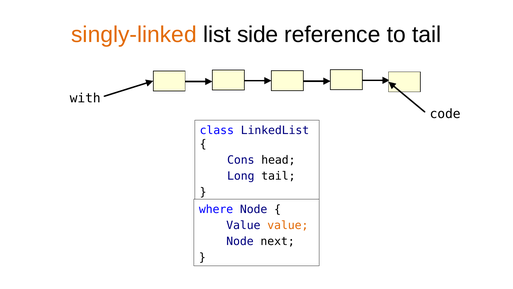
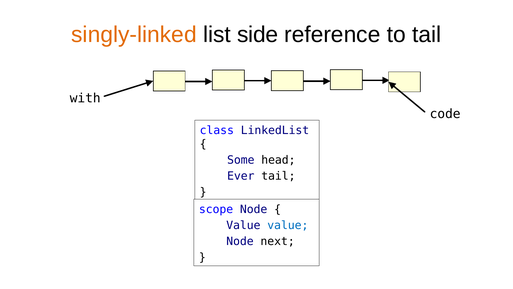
Cons: Cons -> Some (241, 160)
Long: Long -> Ever (241, 176)
where: where -> scope (216, 209)
value colour: orange -> blue (288, 225)
